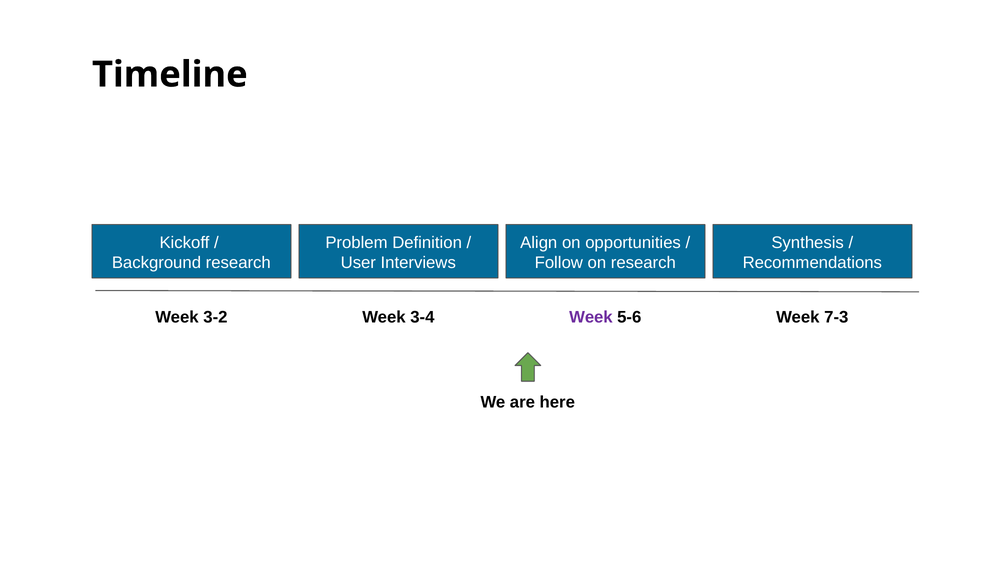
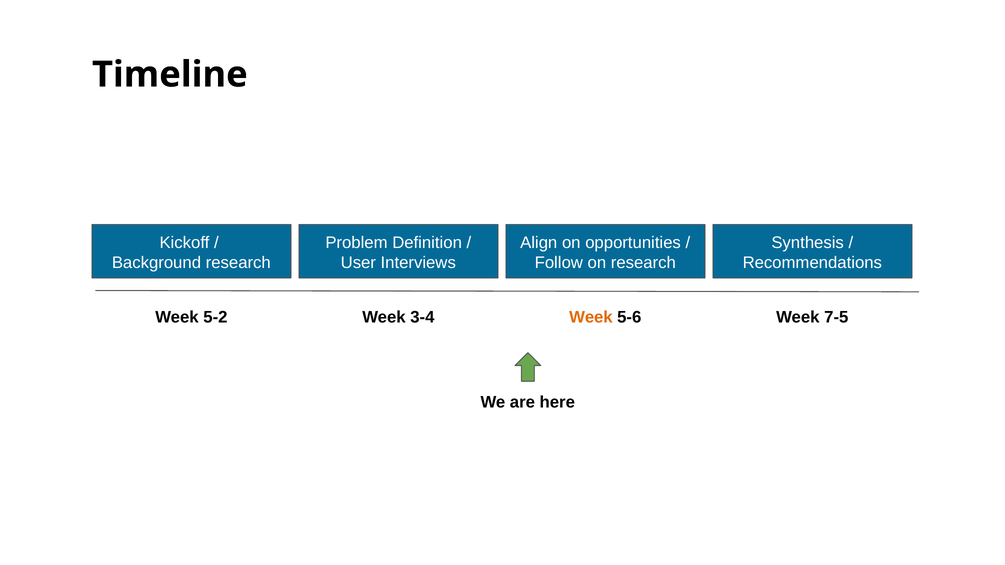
3-2: 3-2 -> 5-2 (215, 317)
Week colour: purple -> orange (591, 317)
7-3: 7-3 -> 7-5 (836, 317)
